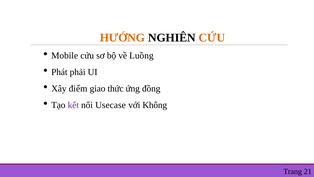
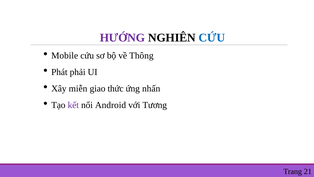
HƯỚNG colour: orange -> purple (122, 38)
CỨU colour: orange -> blue (212, 38)
Luồng: Luồng -> Thông (141, 55)
điểm: điểm -> miễn (78, 88)
đồng: đồng -> nhấn (151, 88)
Usecase: Usecase -> Android (111, 105)
Không: Không -> Tương (155, 105)
